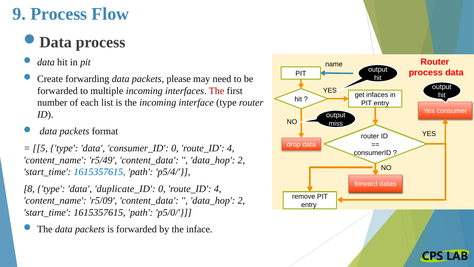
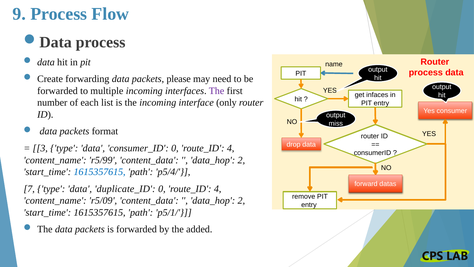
The colour: red -> purple (217, 91)
interface type: type -> only (226, 103)
5: 5 -> 3 (40, 148)
r5/49: r5/49 -> r5/99 (103, 160)
8: 8 -> 7 (29, 188)
p5/0/: p5/0/ -> p5/1/ (174, 212)
inface: inface -> added (199, 229)
